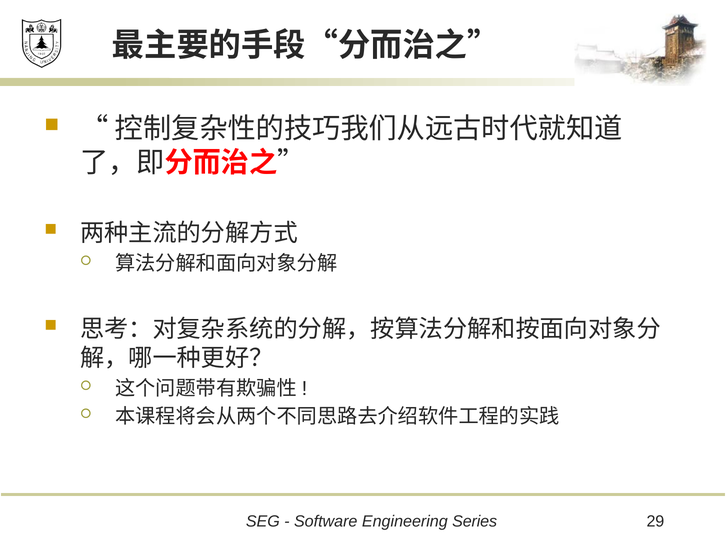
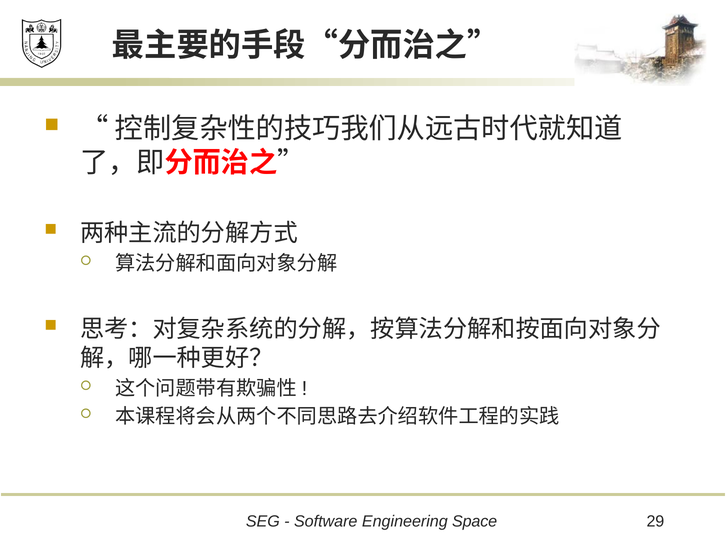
Series: Series -> Space (475, 521)
